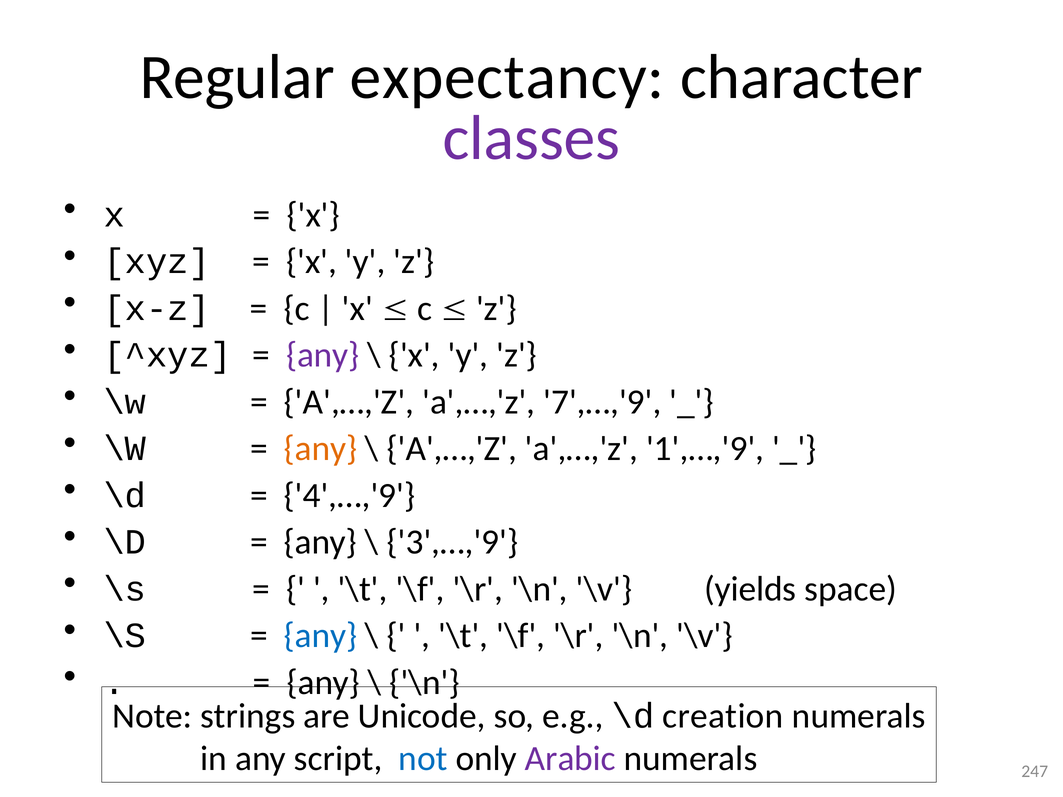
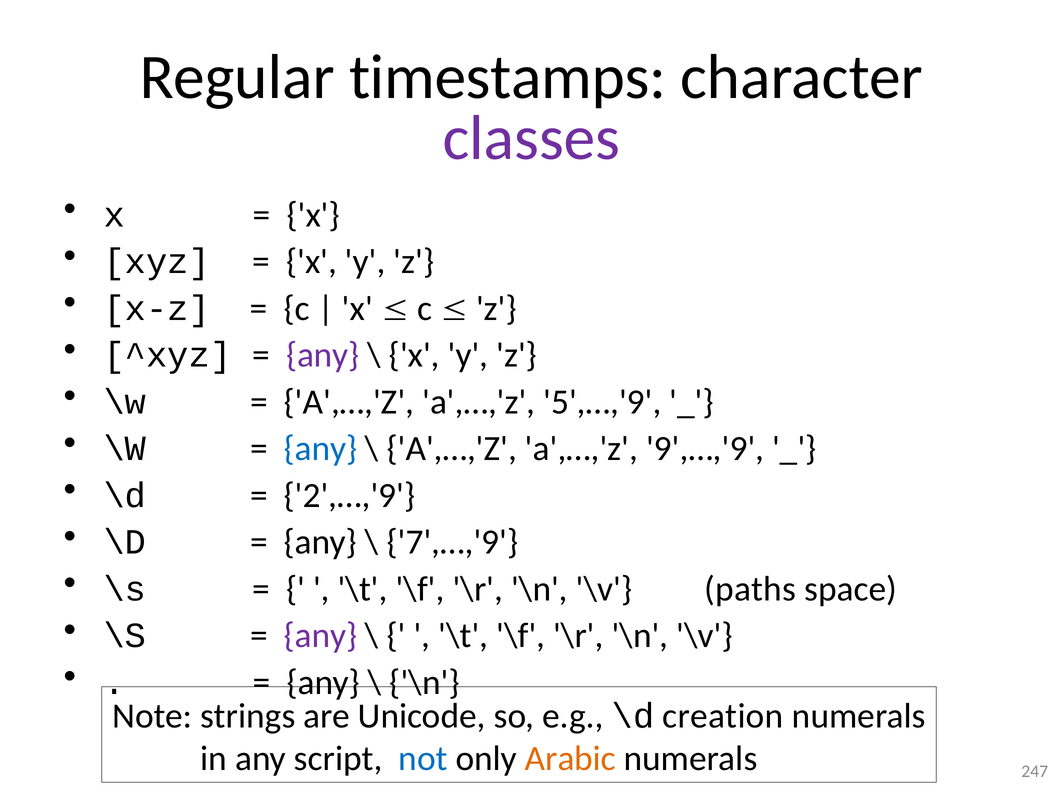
expectancy: expectancy -> timestamps (508, 77)
7',…,'9: 7',…,'9 -> 5',…,'9 (602, 402)
any colour: orange -> blue (320, 449)
1',…,'9: 1',…,'9 -> 9',…,'9 (705, 449)
4',…,'9: 4',…,'9 -> 2',…,'9 (350, 496)
3',…,'9: 3',…,'9 -> 7',…,'9 (452, 542)
yields: yields -> paths (750, 589)
any colour: blue -> purple (320, 636)
Arabic colour: purple -> orange (570, 759)
